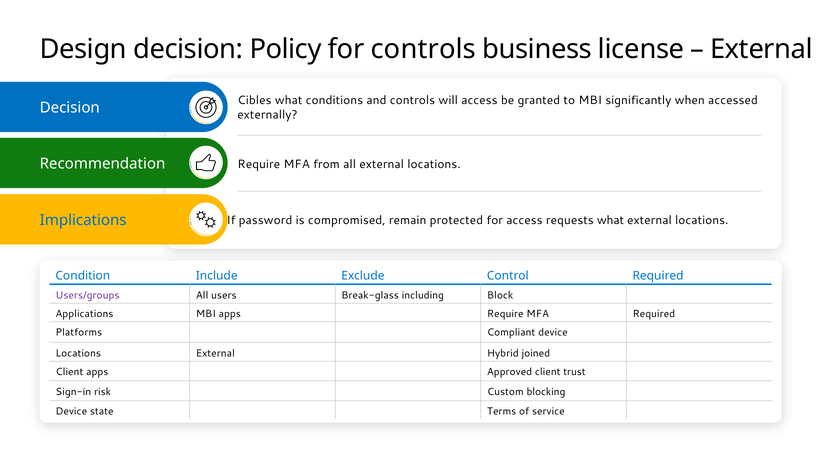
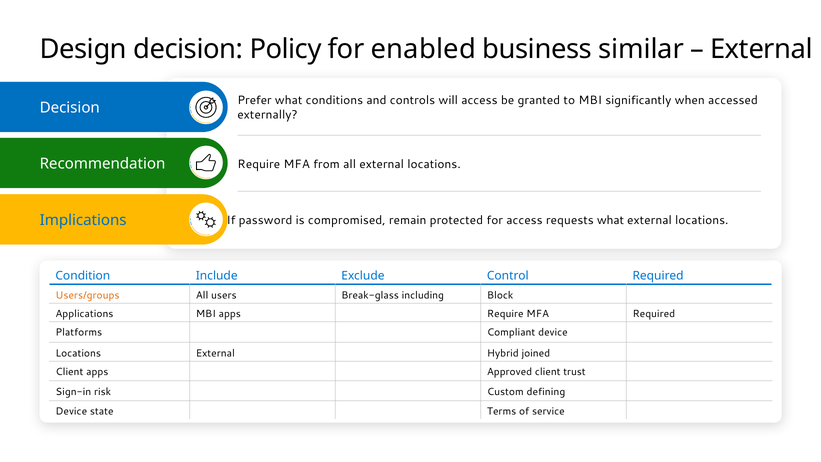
for controls: controls -> enabled (423, 49)
license: license -> similar (641, 49)
Cibles: Cibles -> Prefer (255, 100)
Users/groups colour: purple -> orange (87, 295)
blocking: blocking -> defining (546, 392)
